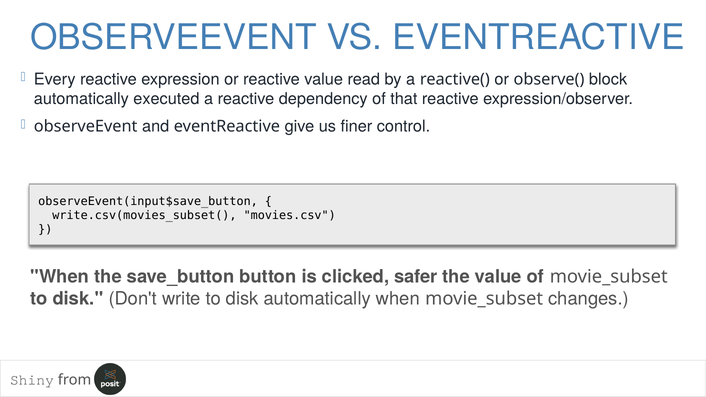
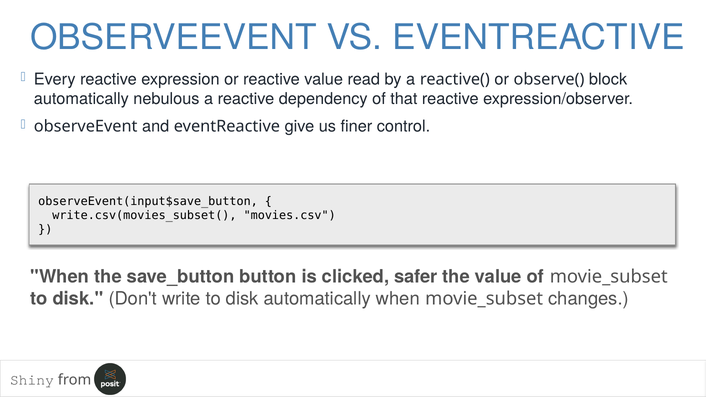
executed: executed -> nebulous (166, 99)
